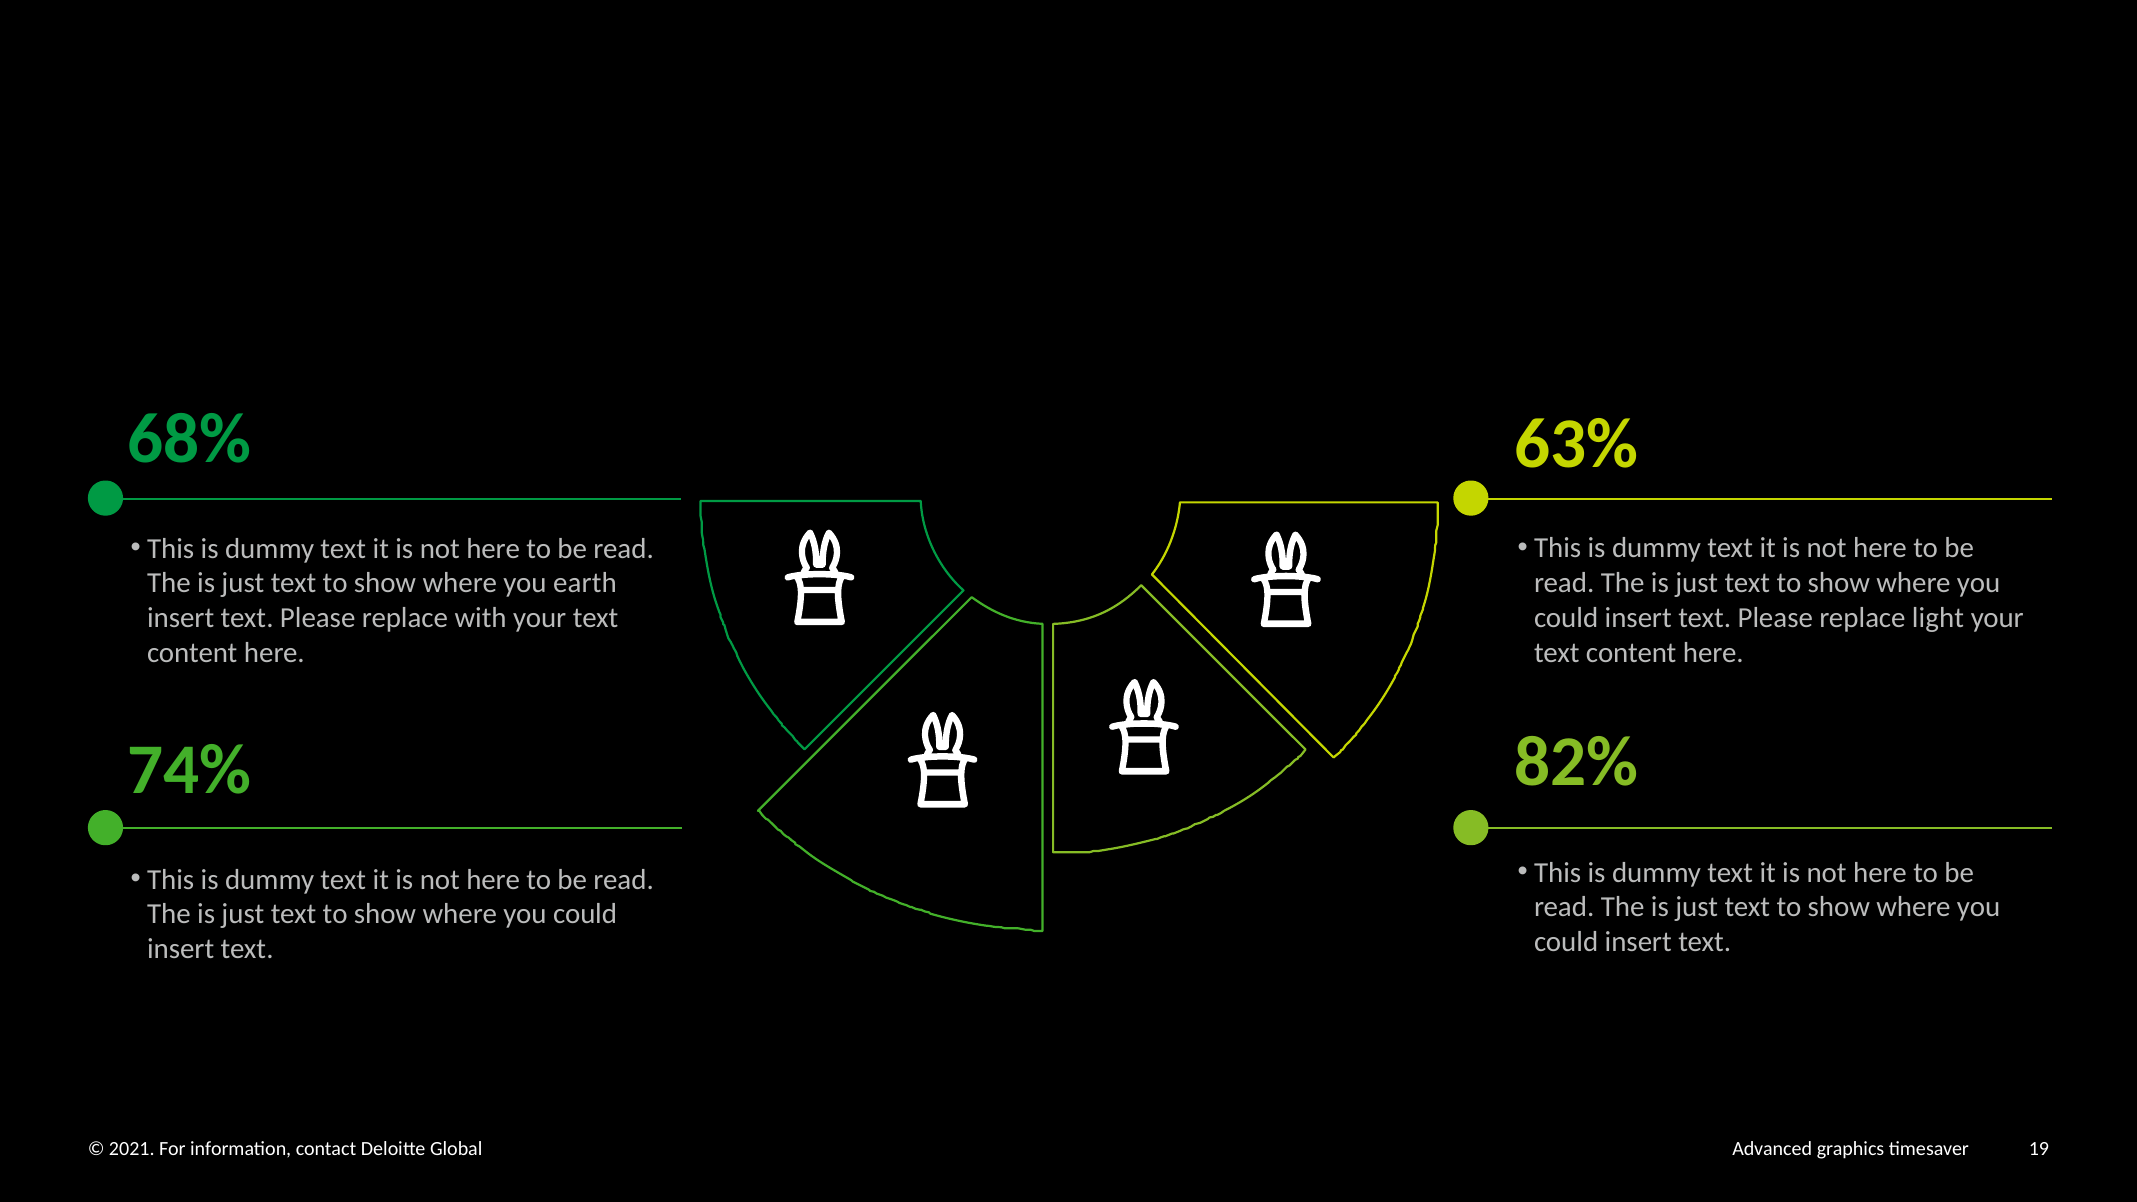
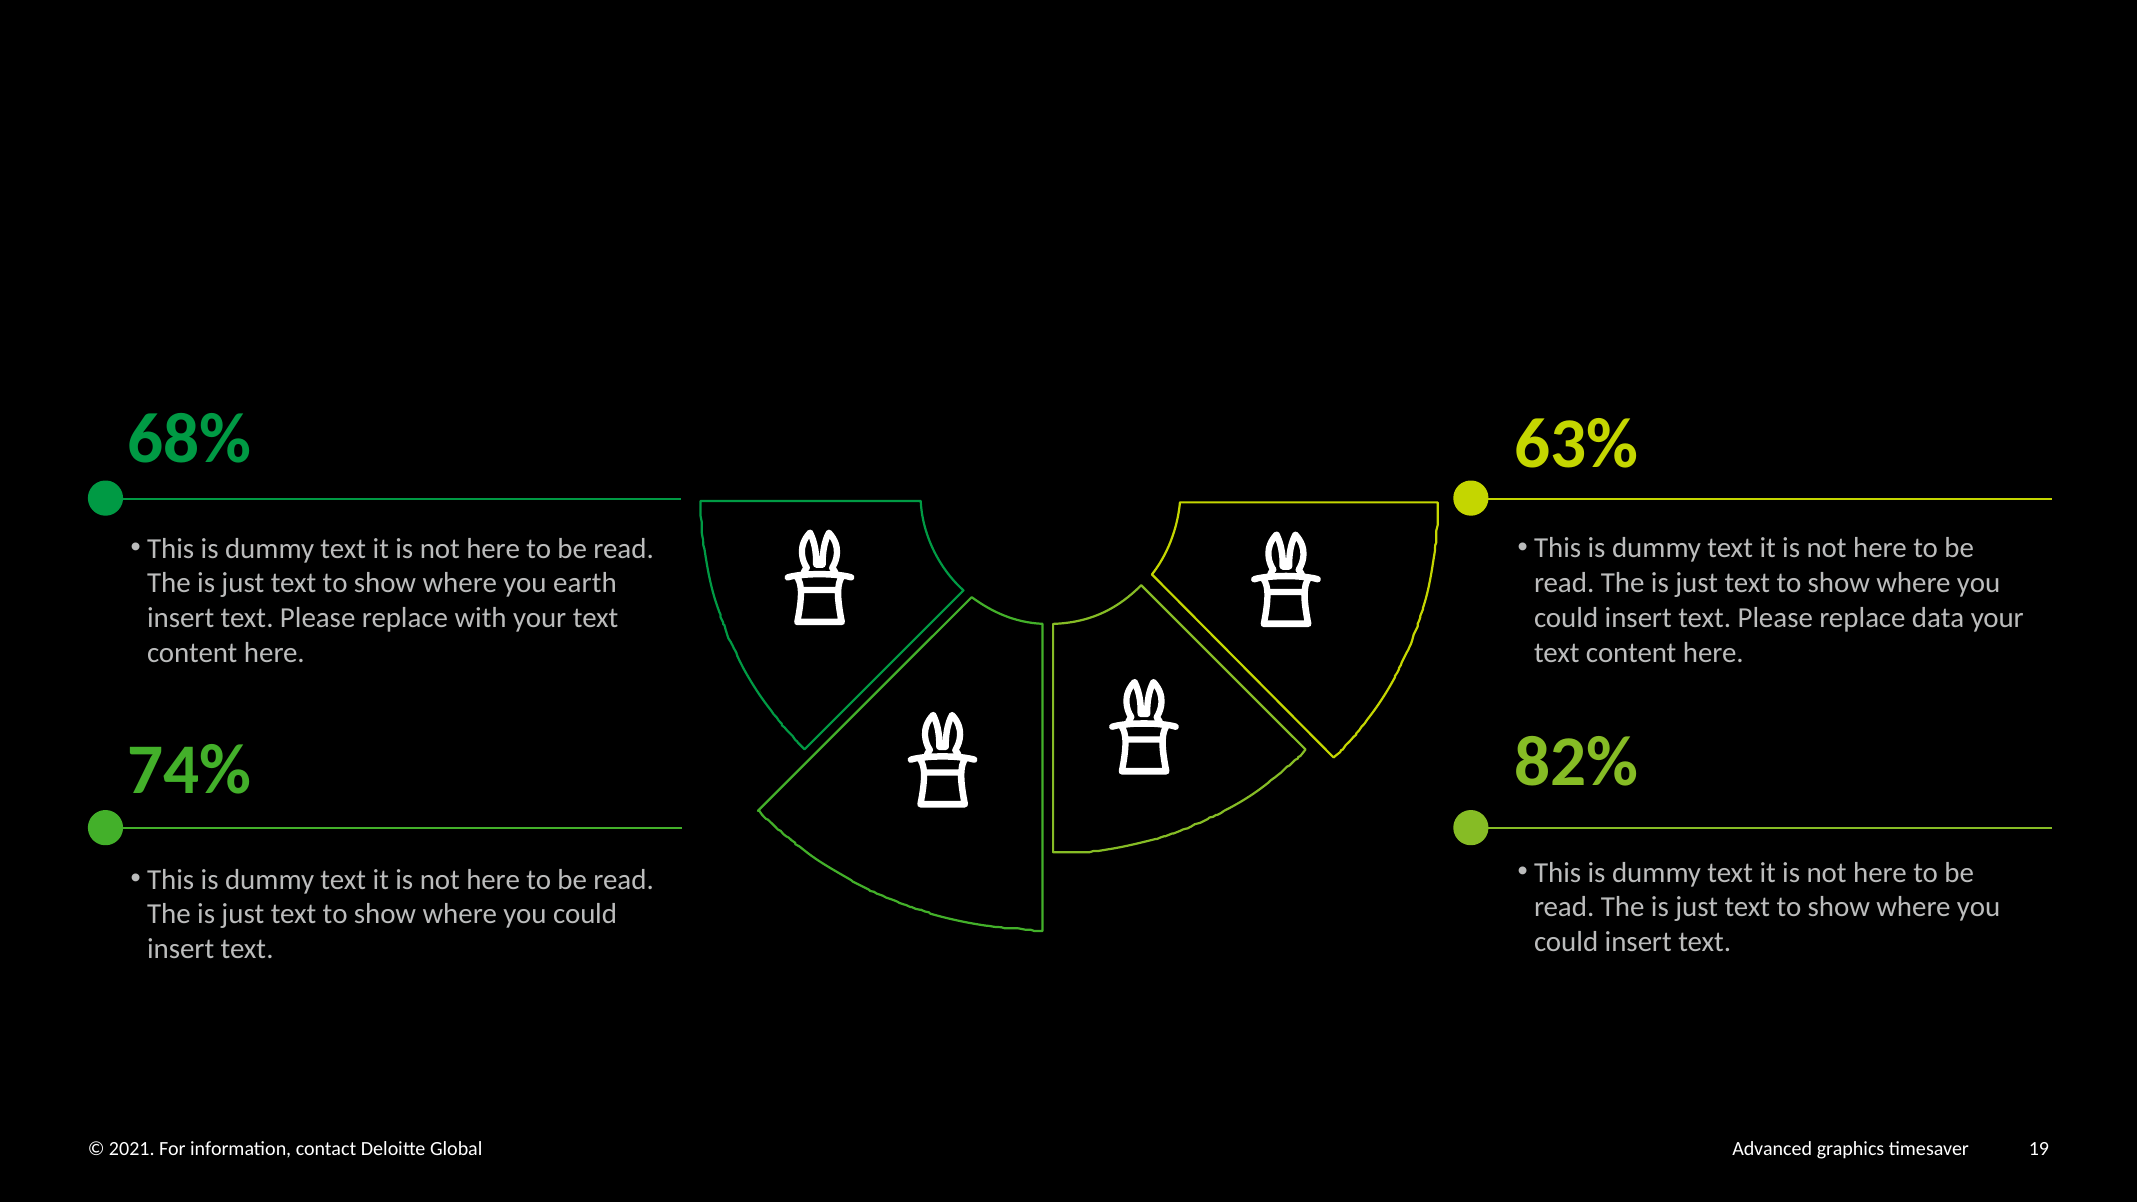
light: light -> data (1938, 618)
